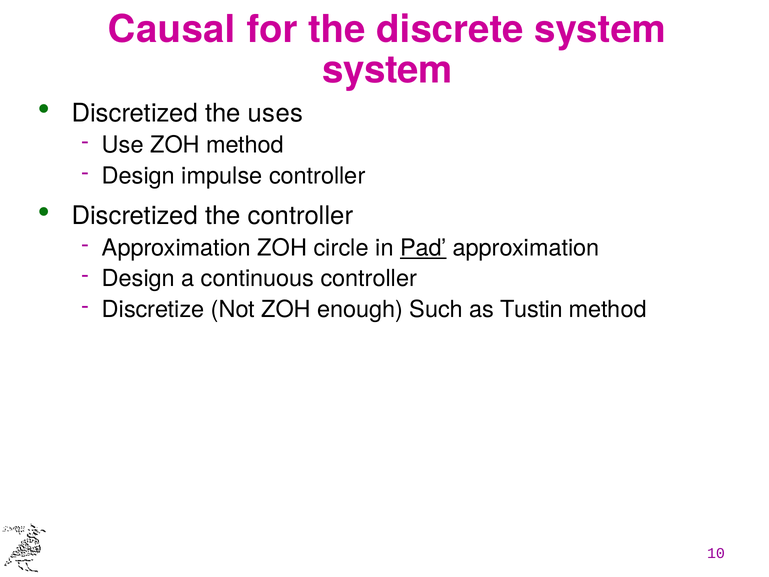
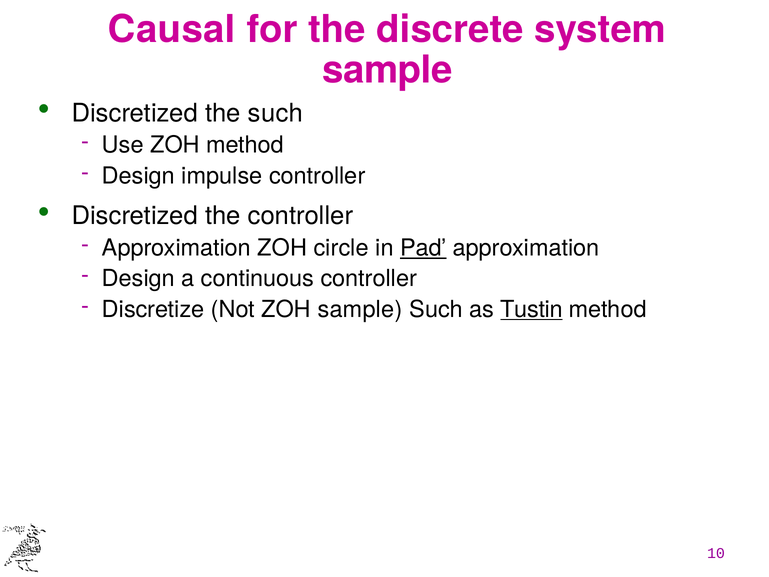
system: system -> sample (387, 70)
the uses: uses -> such (275, 113)
ZOH enough: enough -> sample (360, 309)
Tustin underline: none -> present (532, 309)
